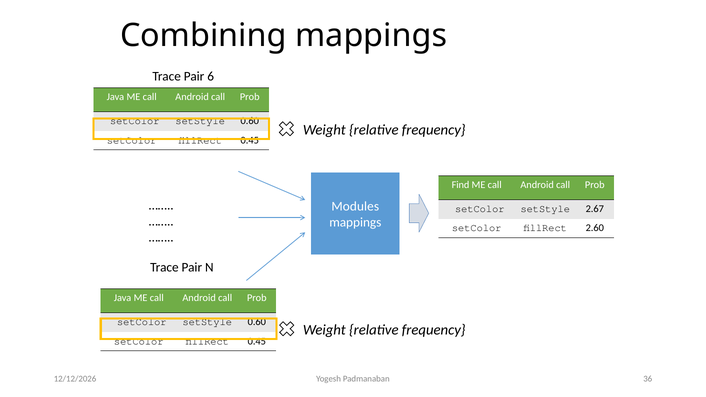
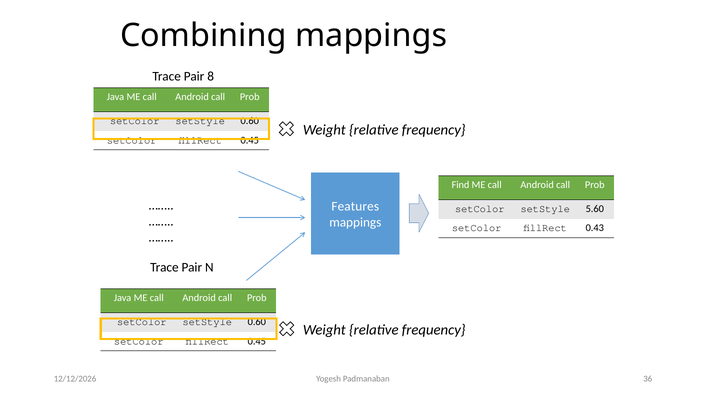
6: 6 -> 8 (211, 77)
Modules: Modules -> Features (355, 207)
2.67: 2.67 -> 5.60 (595, 209)
2.60: 2.60 -> 0.43 (595, 228)
